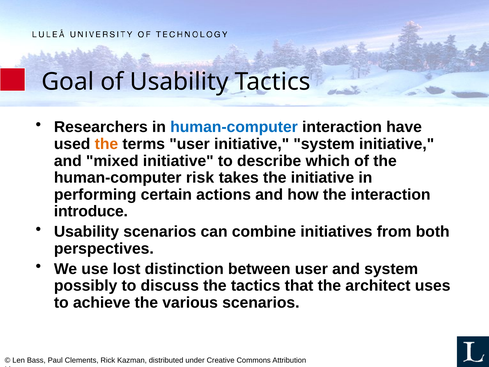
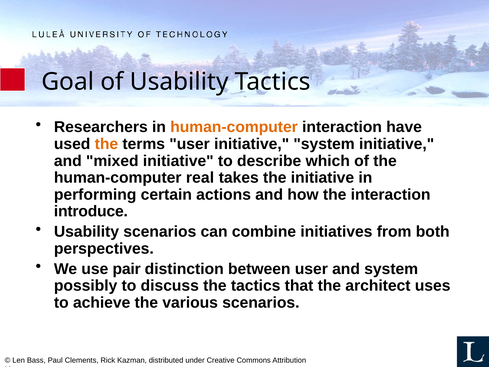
human-computer colour: blue -> orange (234, 127)
risk: risk -> real (200, 178)
lost: lost -> pair (127, 269)
